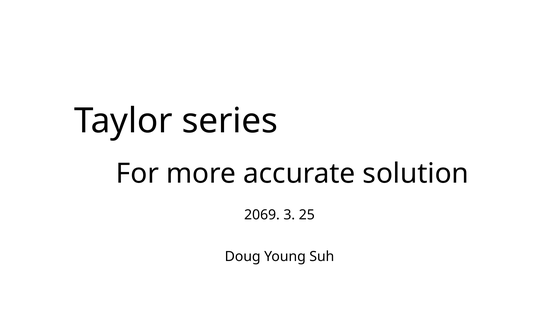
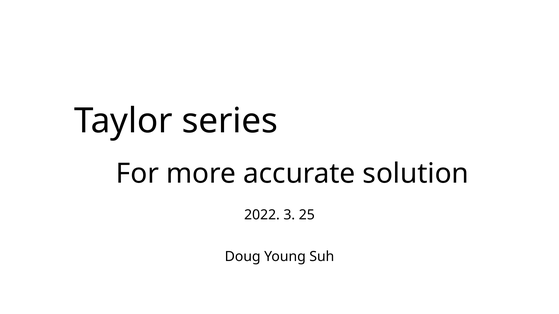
2069: 2069 -> 2022 (262, 215)
